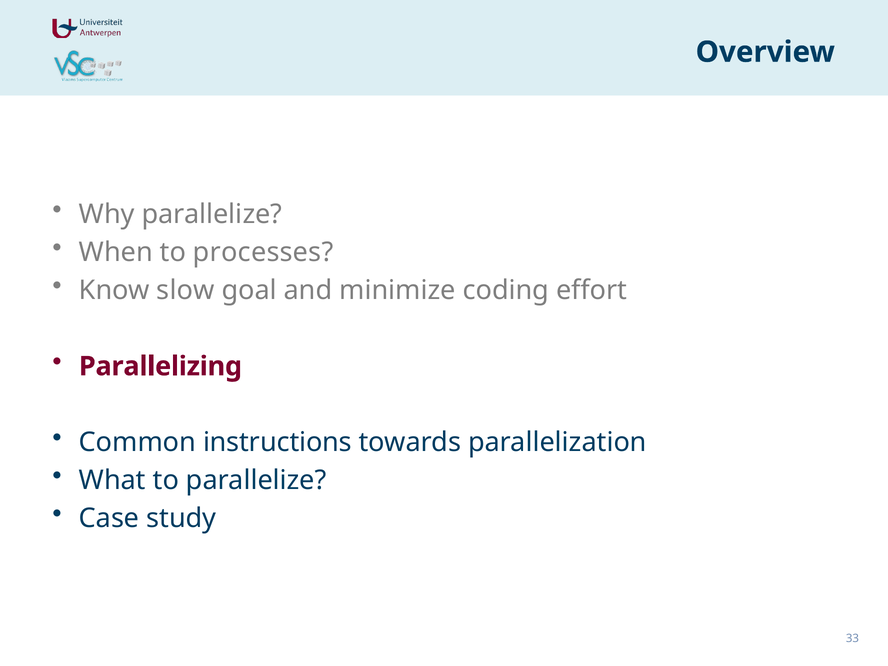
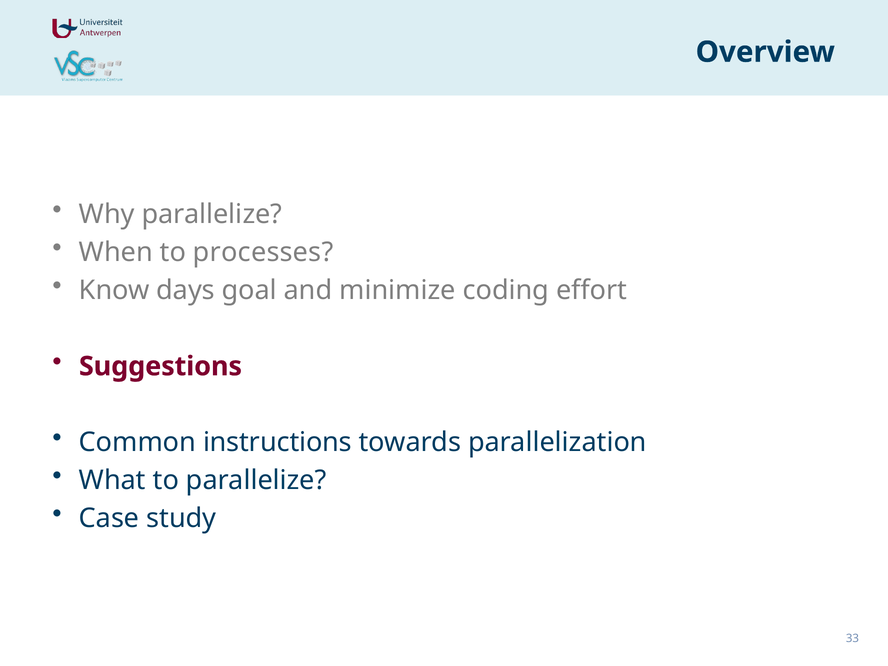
slow: slow -> days (186, 290)
Parallelizing: Parallelizing -> Suggestions (160, 366)
